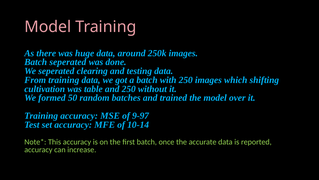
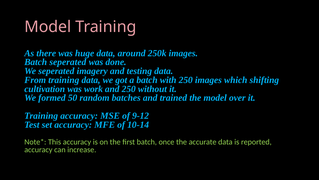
clearing: clearing -> imagery (92, 71)
table: table -> work (93, 89)
9-97: 9-97 -> 9-12 (141, 115)
